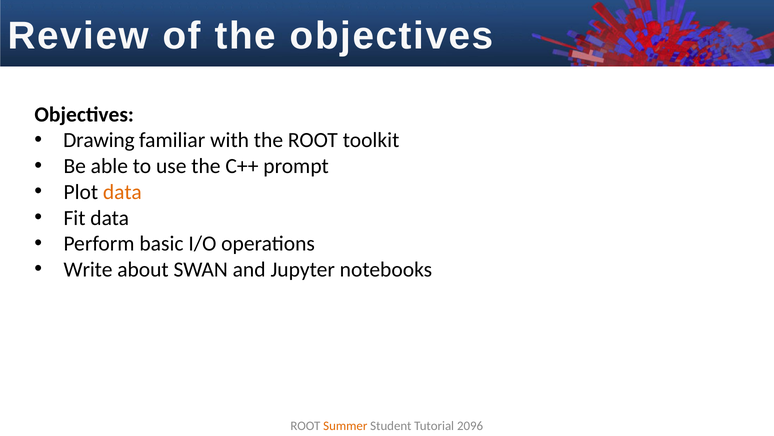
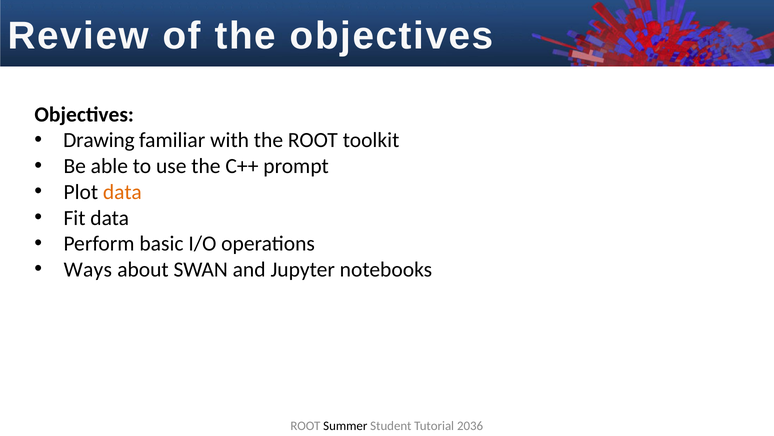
Write: Write -> Ways (88, 269)
Summer colour: orange -> black (345, 426)
2096: 2096 -> 2036 (470, 426)
